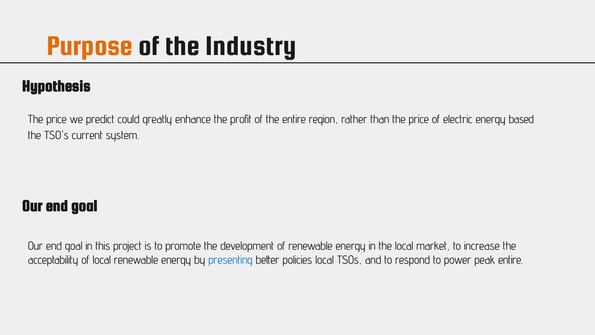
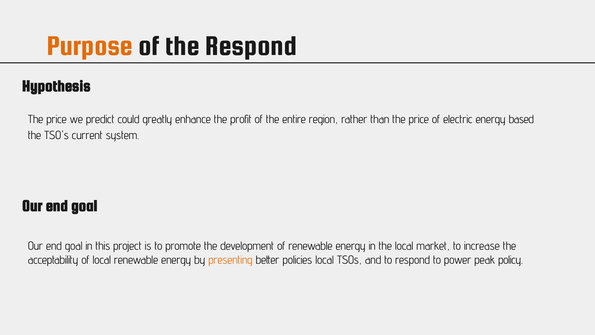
the Industry: Industry -> Respond (251, 46)
presenting colour: blue -> orange (230, 260)
peak entire: entire -> policy (510, 260)
